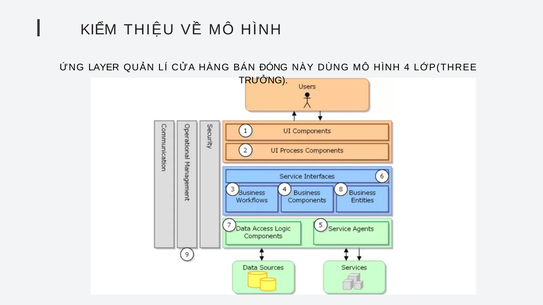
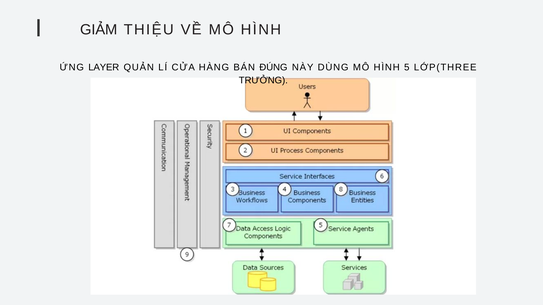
KIỂM: KIỂM -> GIẢM (99, 30)
ĐÓNG: ĐÓNG -> ĐÚNG (273, 67)
4: 4 -> 5 (407, 67)
